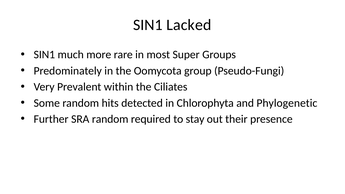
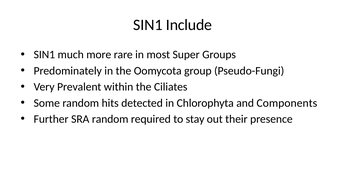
Lacked: Lacked -> Include (189, 25)
Phylogenetic: Phylogenetic -> Components (287, 103)
